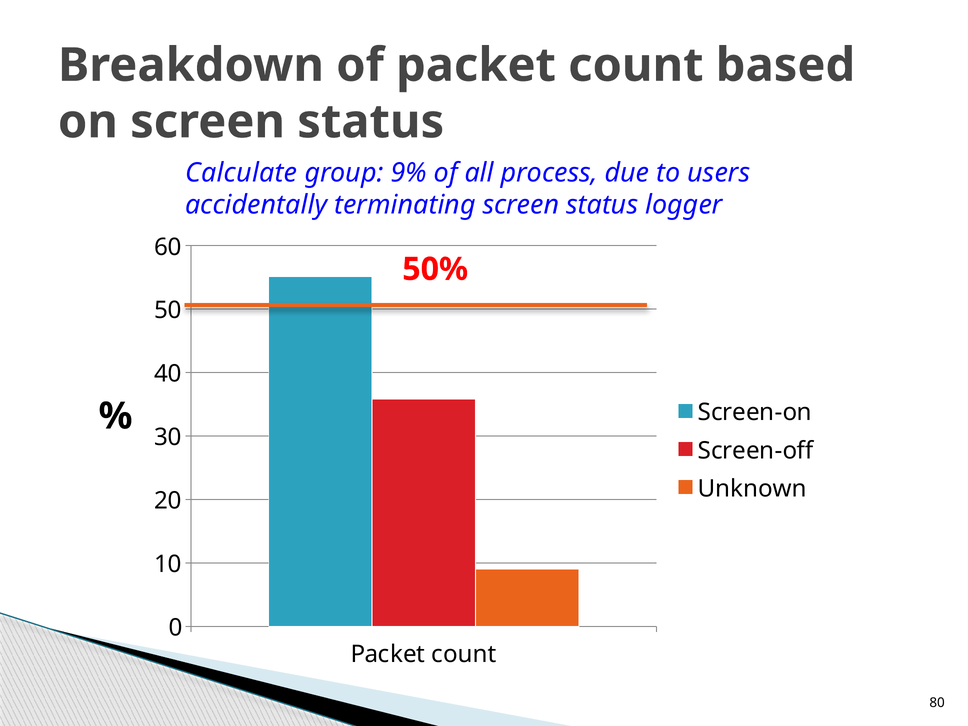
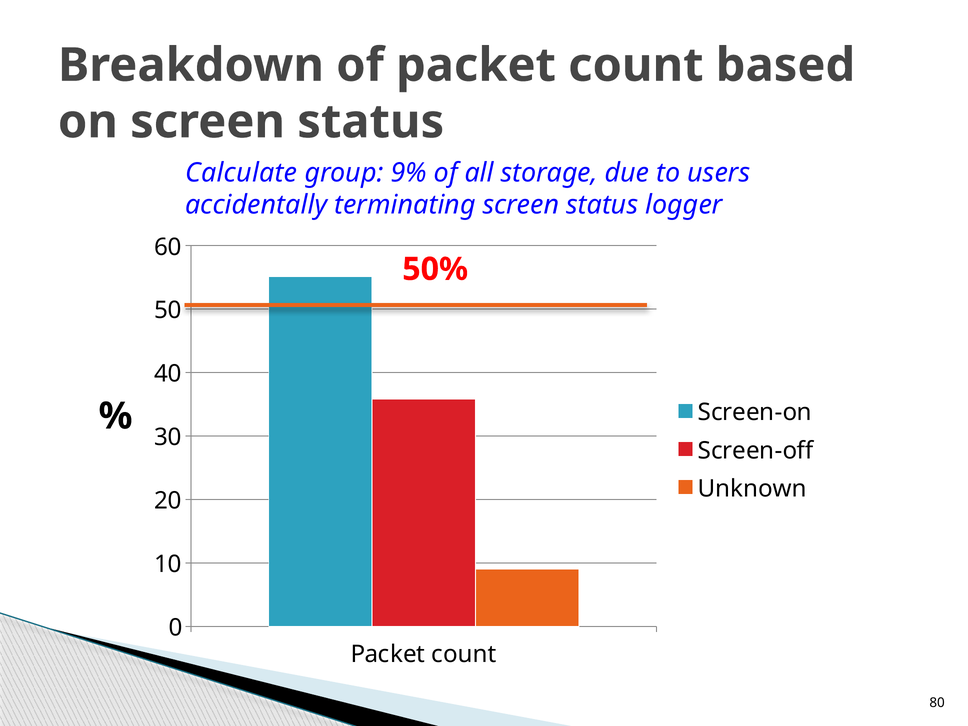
process: process -> storage (549, 173)
